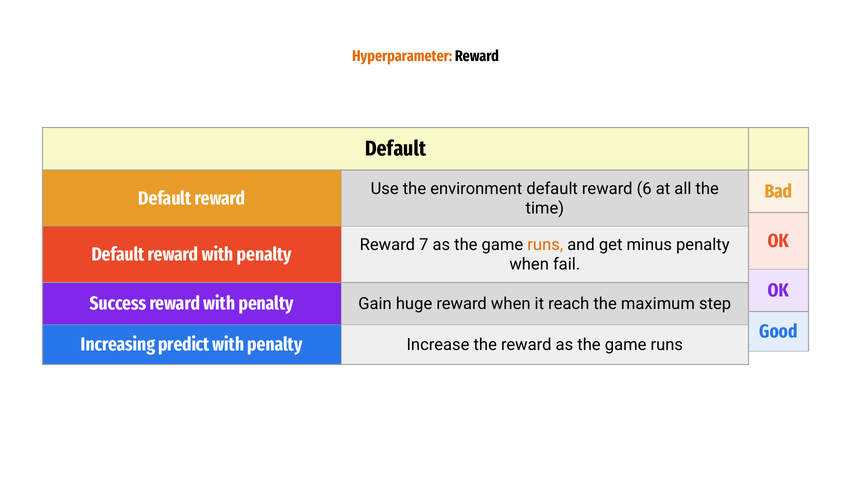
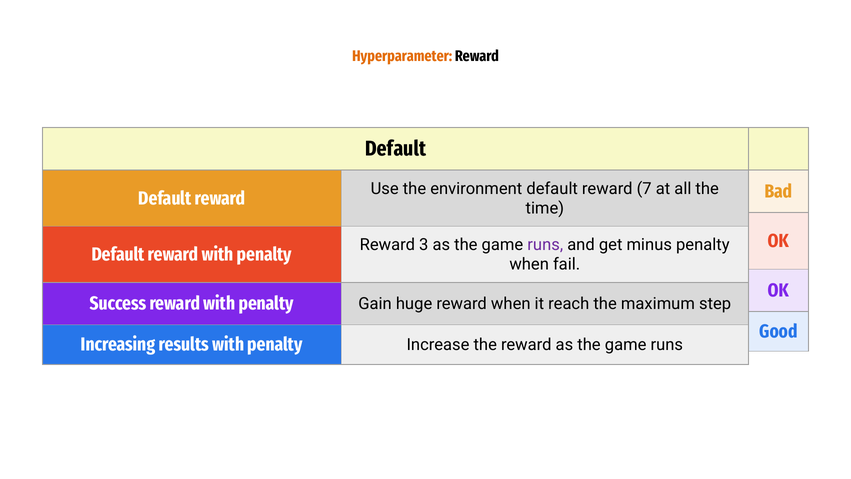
6: 6 -> 7 (644, 188)
7: 7 -> 3 (424, 245)
runs colour: orange -> purple (545, 245)
predict: predict -> results (184, 345)
